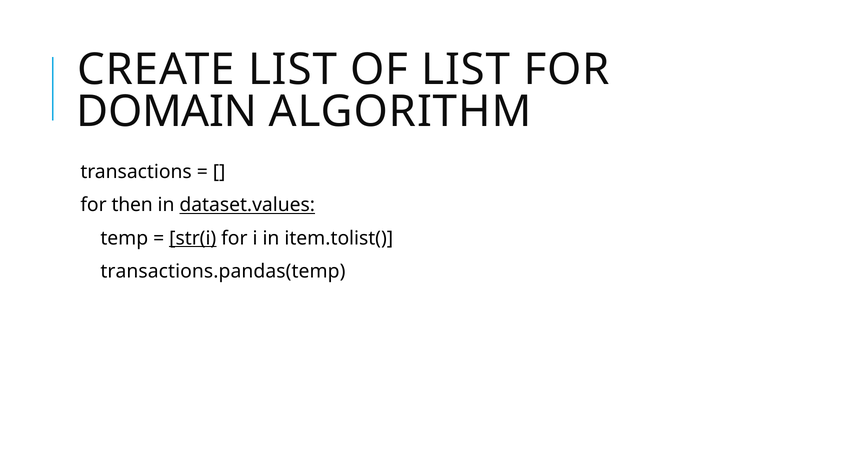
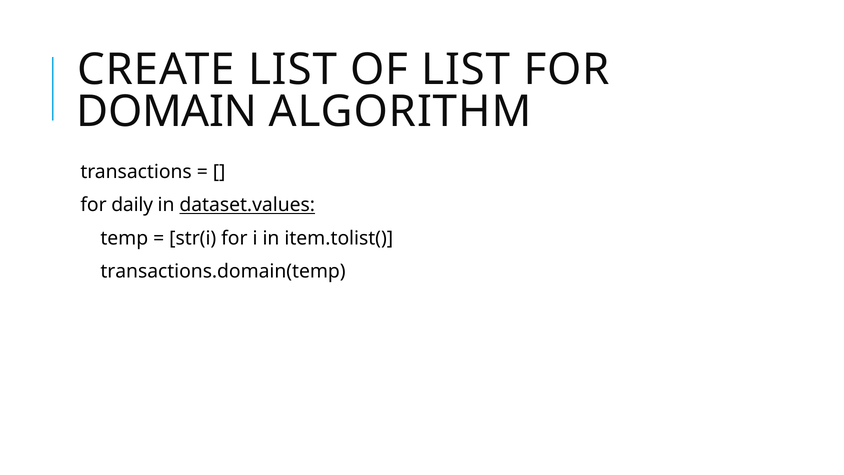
then: then -> daily (132, 205)
str(i underline: present -> none (193, 238)
transactions.pandas(temp: transactions.pandas(temp -> transactions.domain(temp (223, 271)
